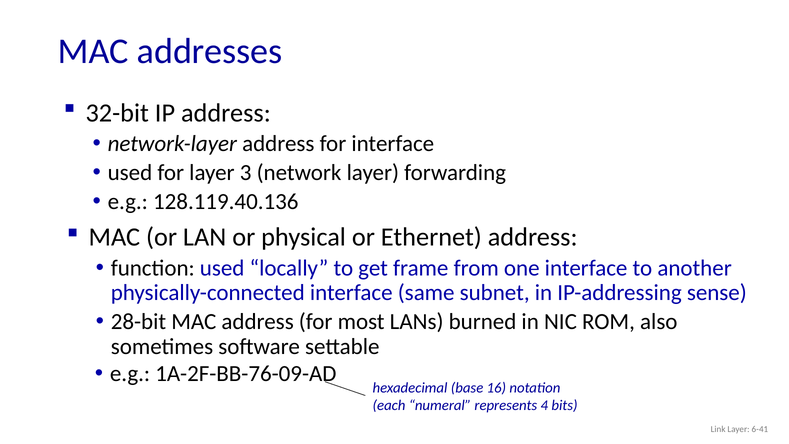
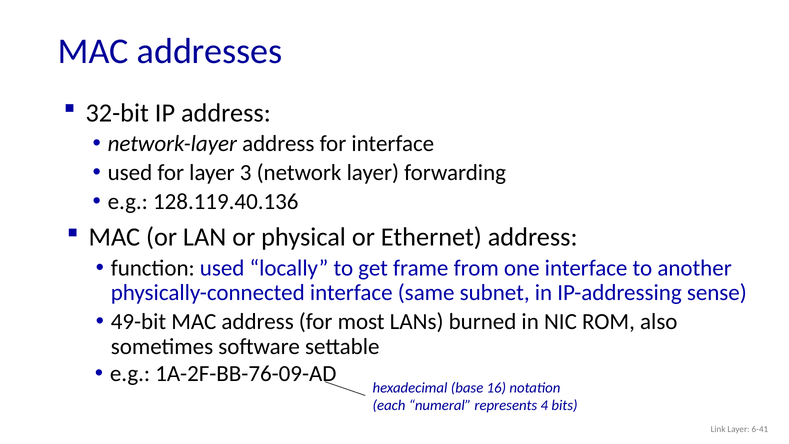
28-bit: 28-bit -> 49-bit (138, 322)
